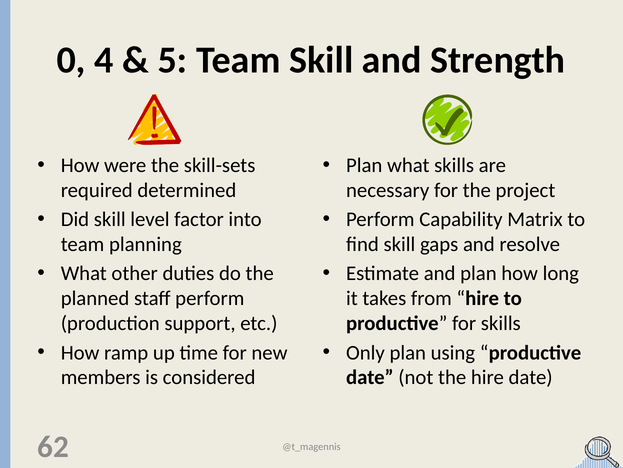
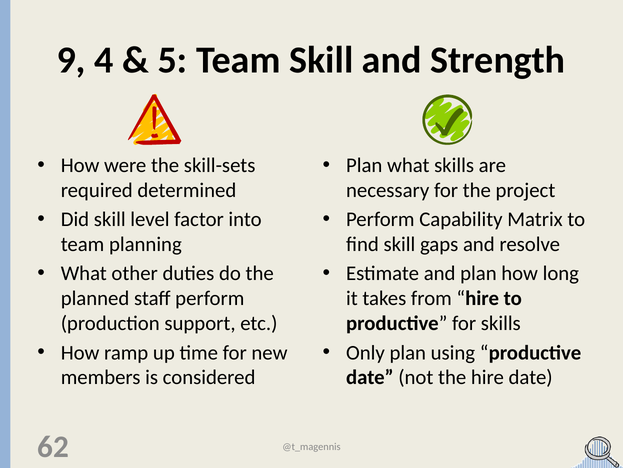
0: 0 -> 9 (71, 60)
